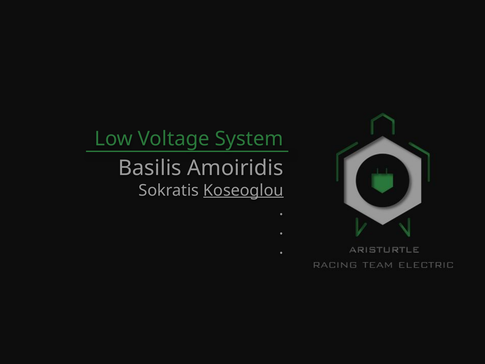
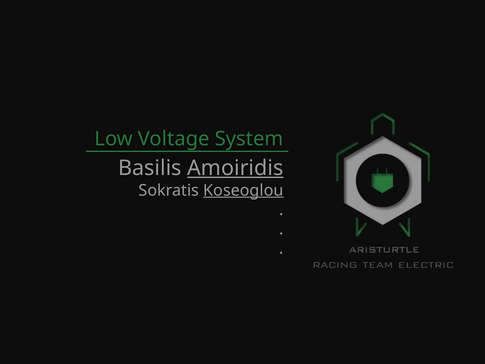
Amoiridis underline: none -> present (235, 168)
